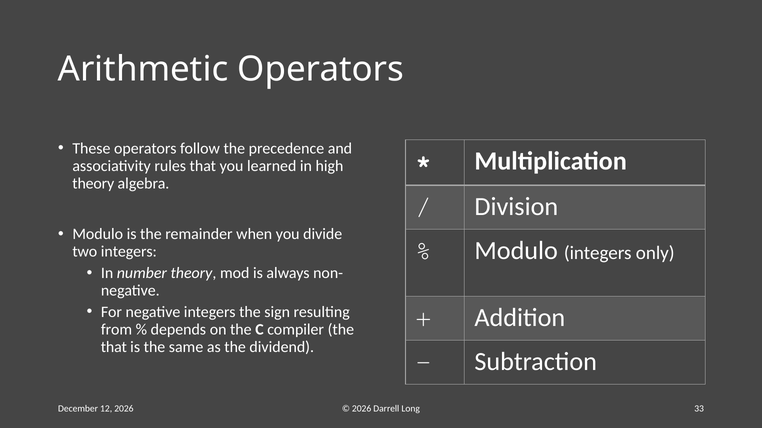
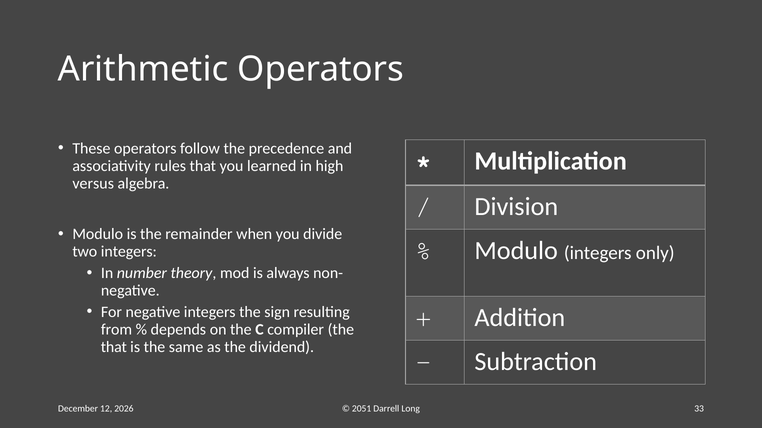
theory: theory -> versus (93, 184)
2026: 2026 -> 2051 (362, 409)
